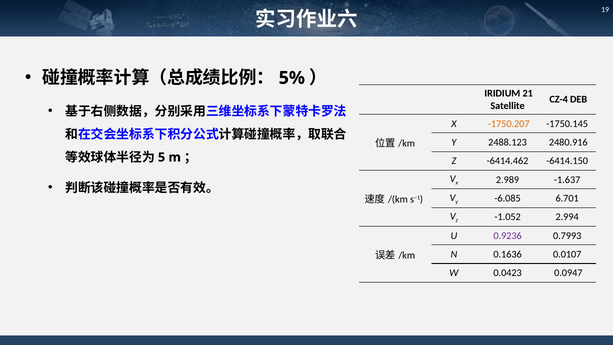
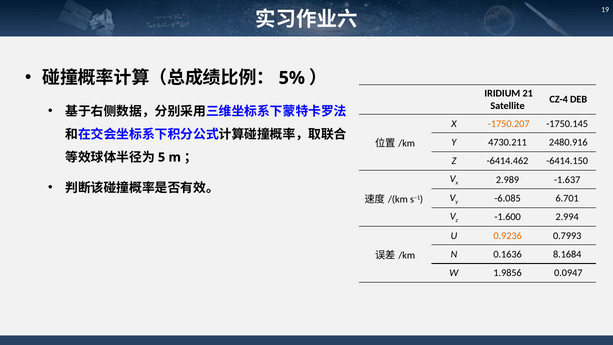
2488.123: 2488.123 -> 4730.211 (508, 142)
-1.052: -1.052 -> -1.600 (508, 217)
0.9236 colour: purple -> orange (508, 236)
0.0107: 0.0107 -> 8.1684 (567, 254)
0.0423: 0.0423 -> 1.9856 (508, 273)
